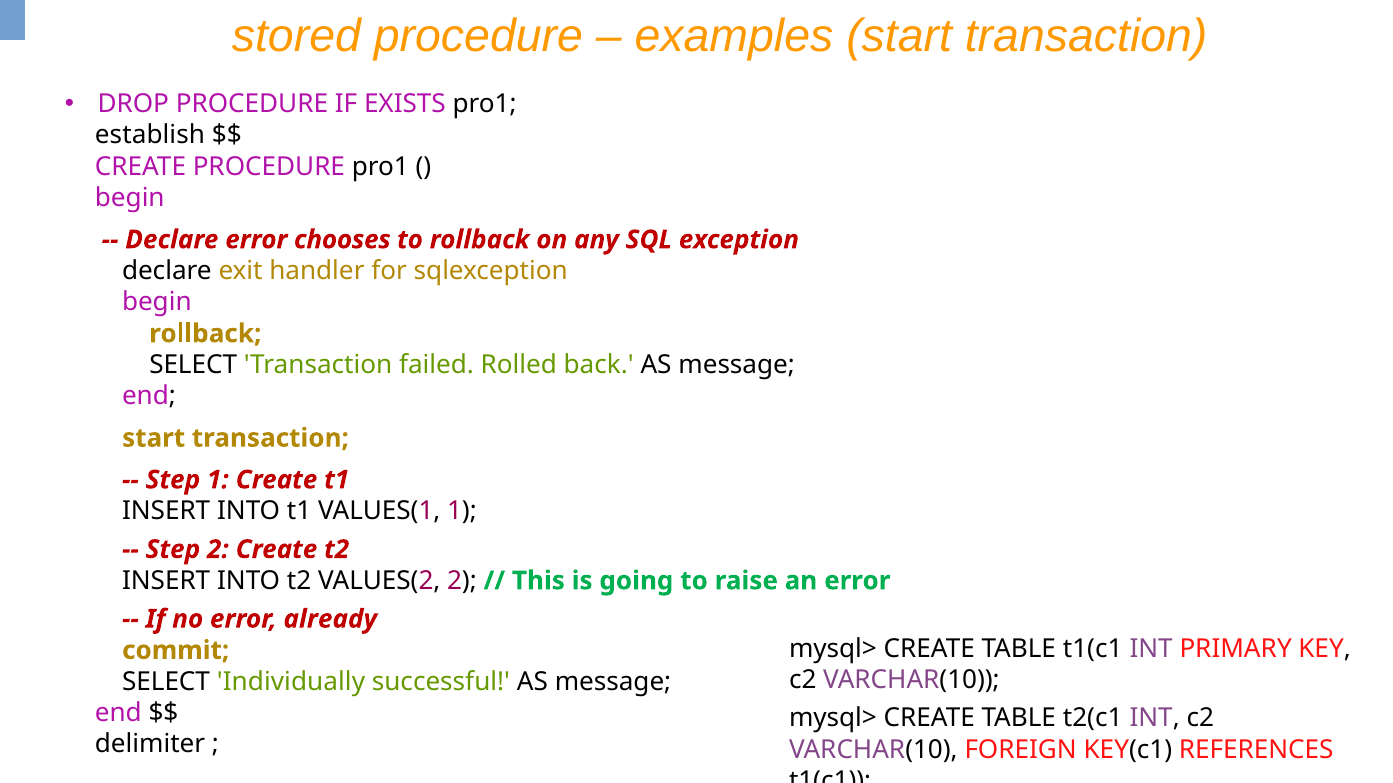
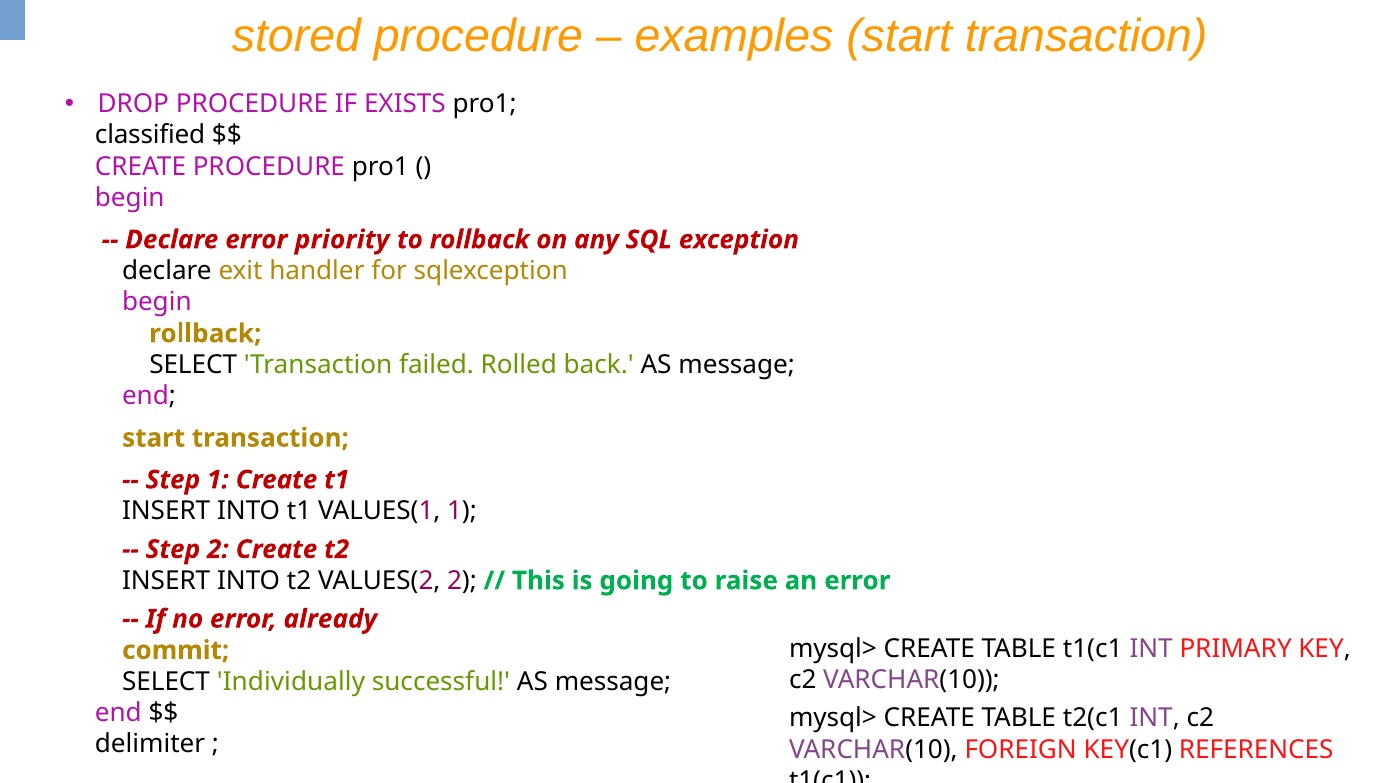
establish: establish -> classified (150, 135)
chooses: chooses -> priority (342, 240)
